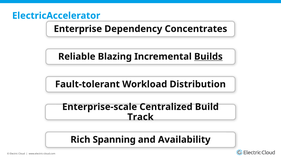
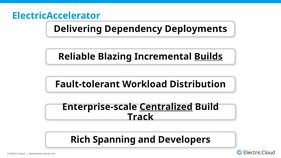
Enterprise: Enterprise -> Delivering (78, 29)
Concentrates: Concentrates -> Deployments (196, 29)
Centralized underline: none -> present (166, 107)
Availability: Availability -> Developers (184, 140)
